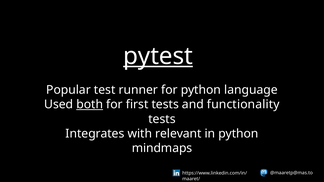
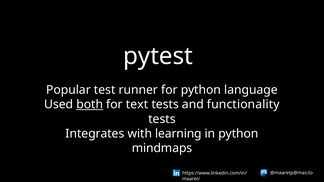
pytest underline: present -> none (158, 56)
first: first -> text (137, 105)
relevant: relevant -> learning (178, 134)
